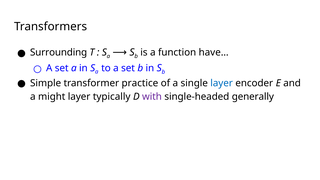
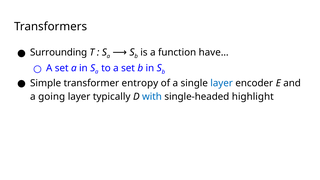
practice: practice -> entropy (140, 83)
might: might -> going (52, 97)
with colour: purple -> blue (152, 97)
generally: generally -> highlight (253, 97)
